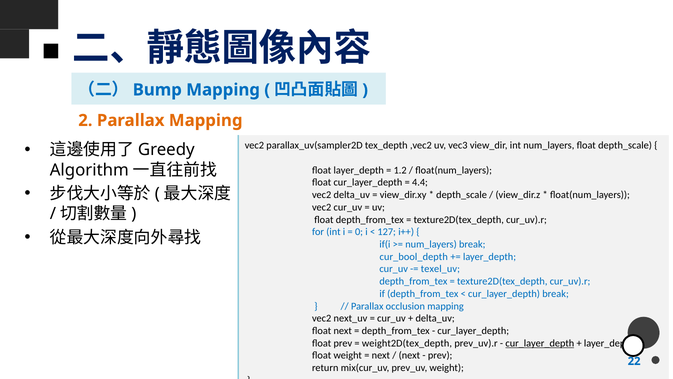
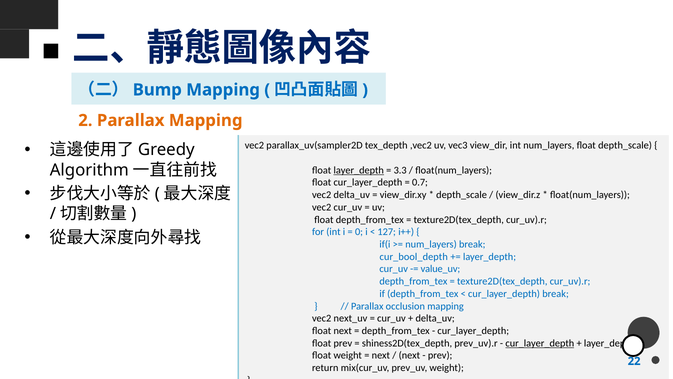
layer_depth underline: none -> present (359, 170)
1.2: 1.2 -> 3.3 (400, 170)
4.4: 4.4 -> 0.7 (420, 182)
texel_uv: texel_uv -> value_uv (440, 269)
weight2D(tex_depth: weight2D(tex_depth -> shiness2D(tex_depth (407, 343)
